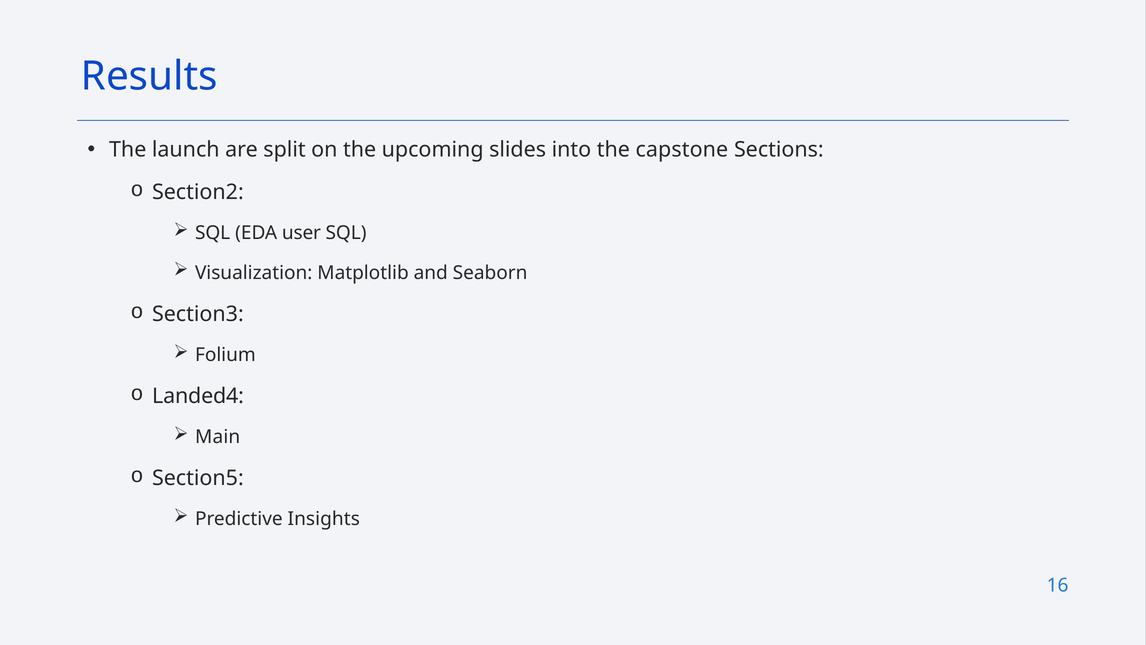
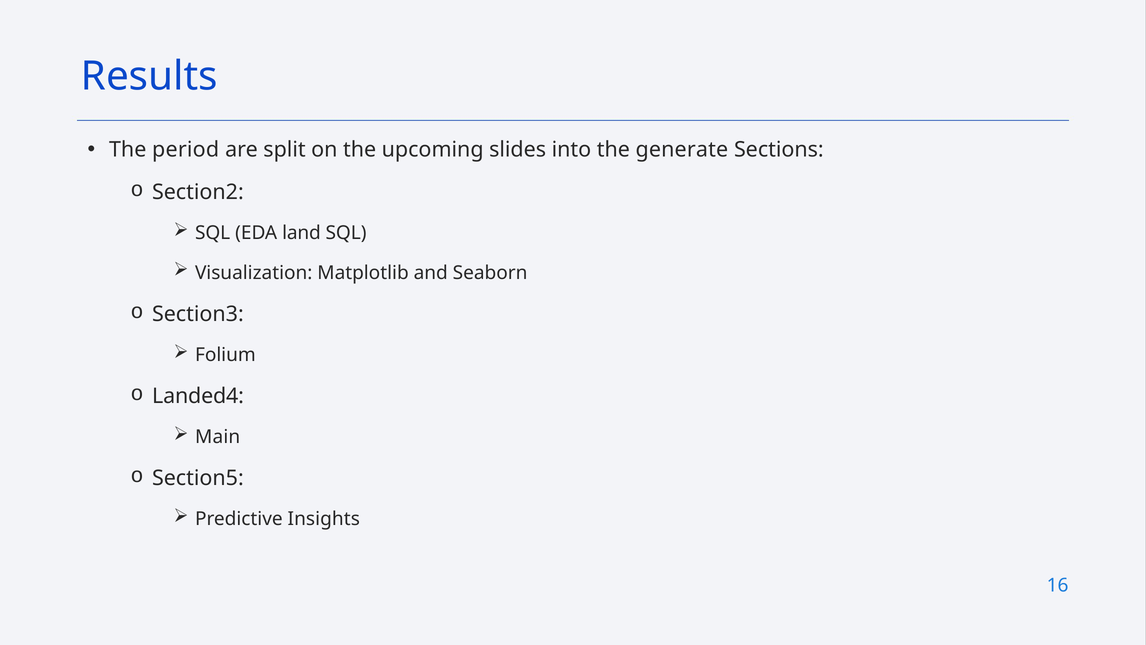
launch: launch -> period (186, 150)
capstone: capstone -> generate (682, 150)
user: user -> land (301, 233)
